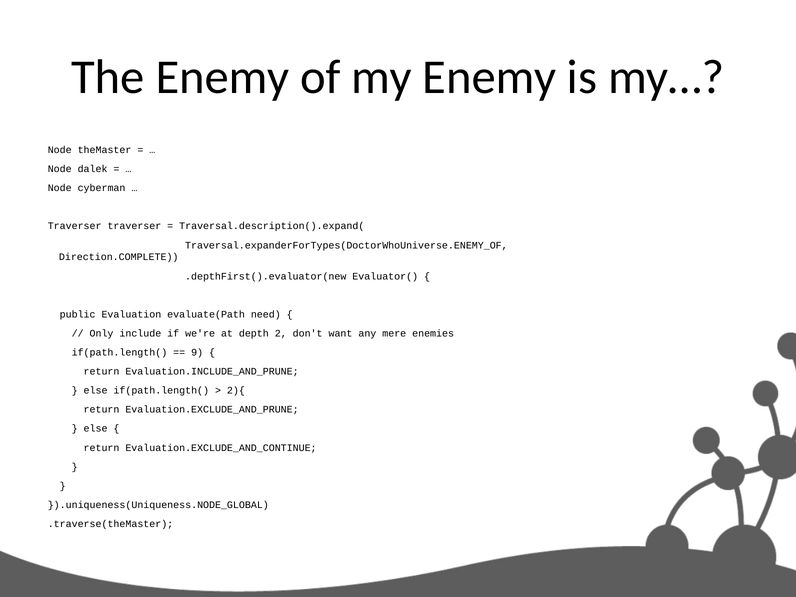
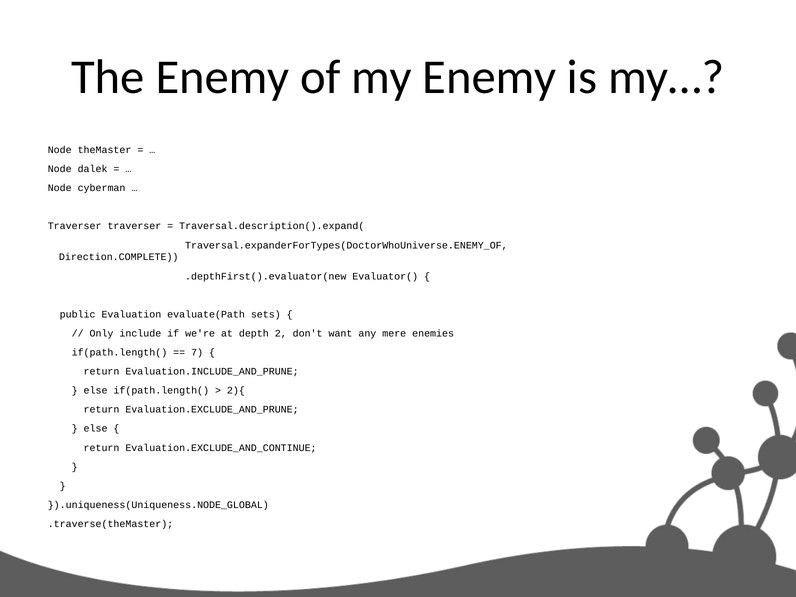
need: need -> sets (266, 314)
9: 9 -> 7 (197, 352)
